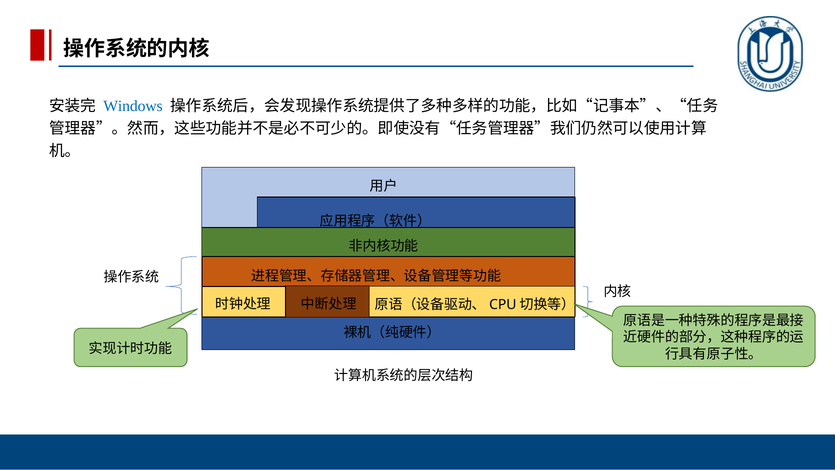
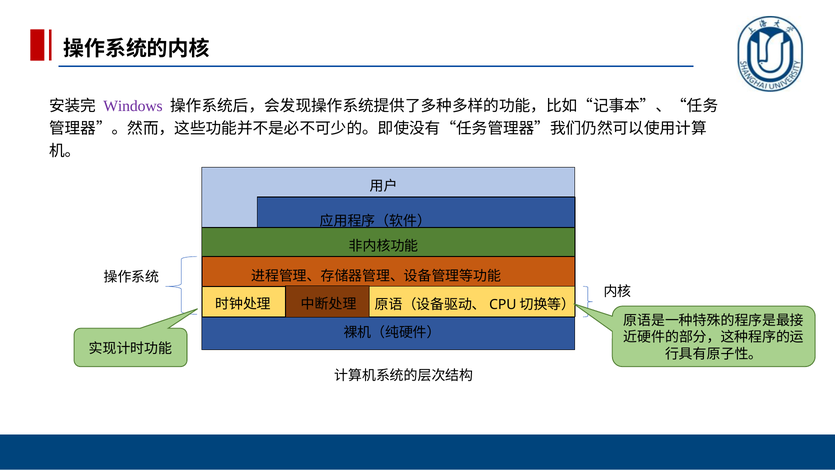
Windows colour: blue -> purple (133, 106)
